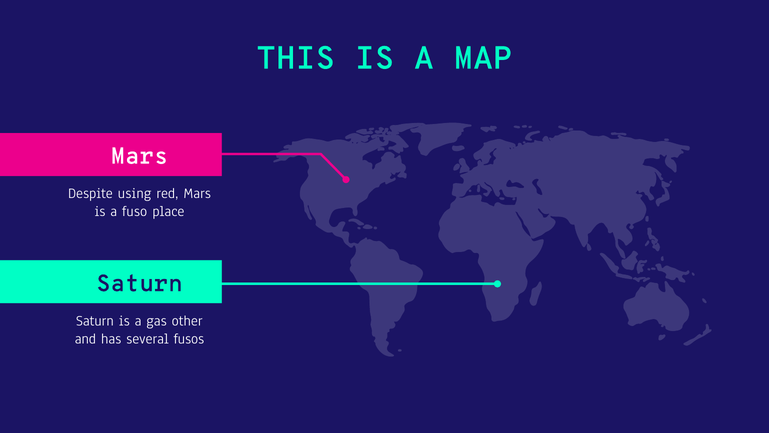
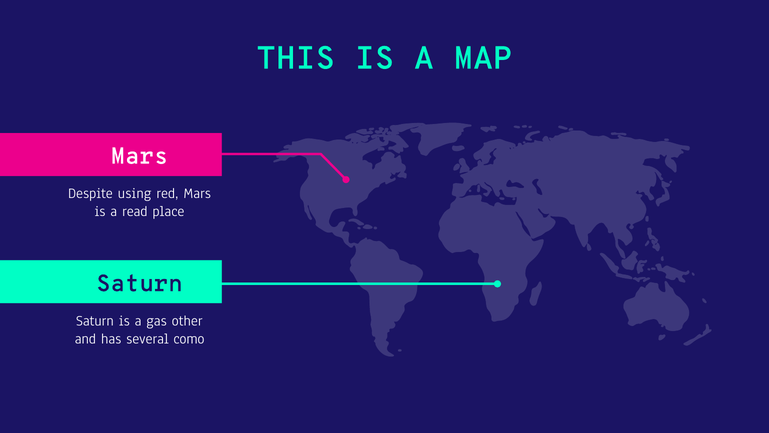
fuso: fuso -> read (135, 211)
fusos: fusos -> como (189, 339)
